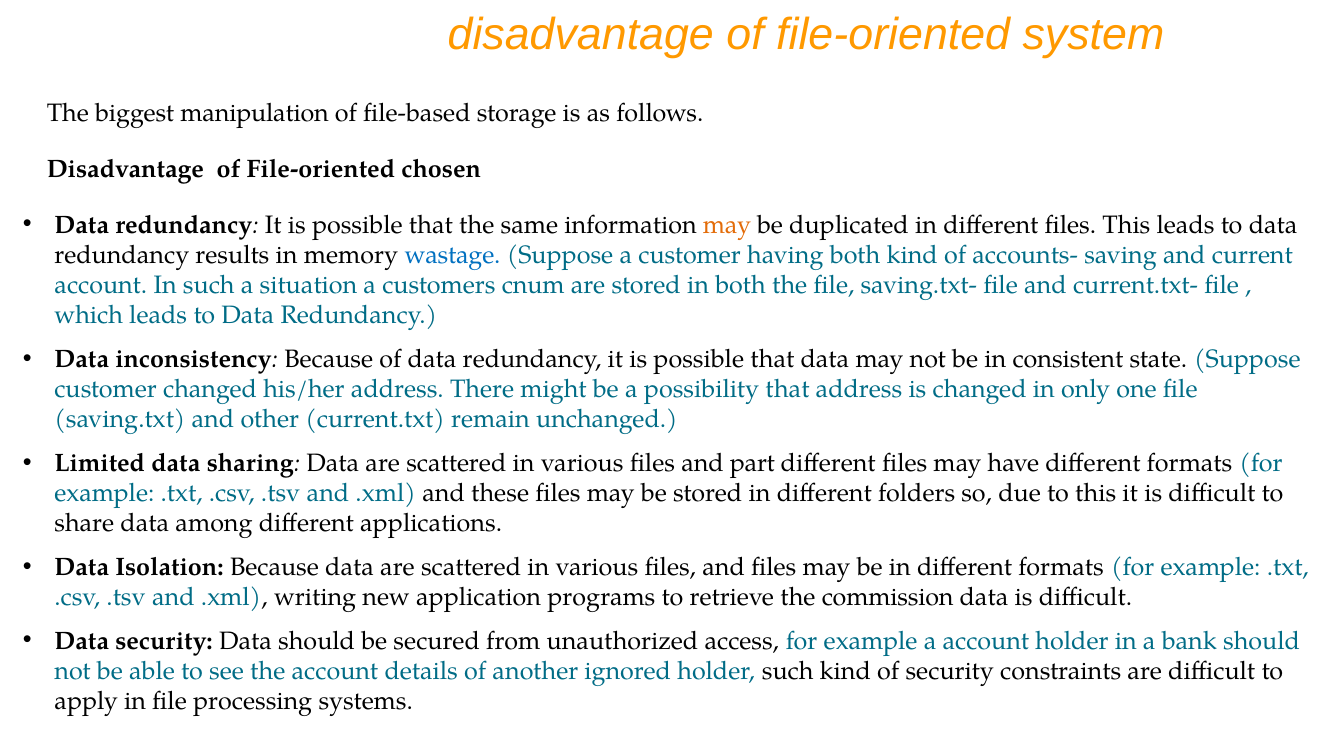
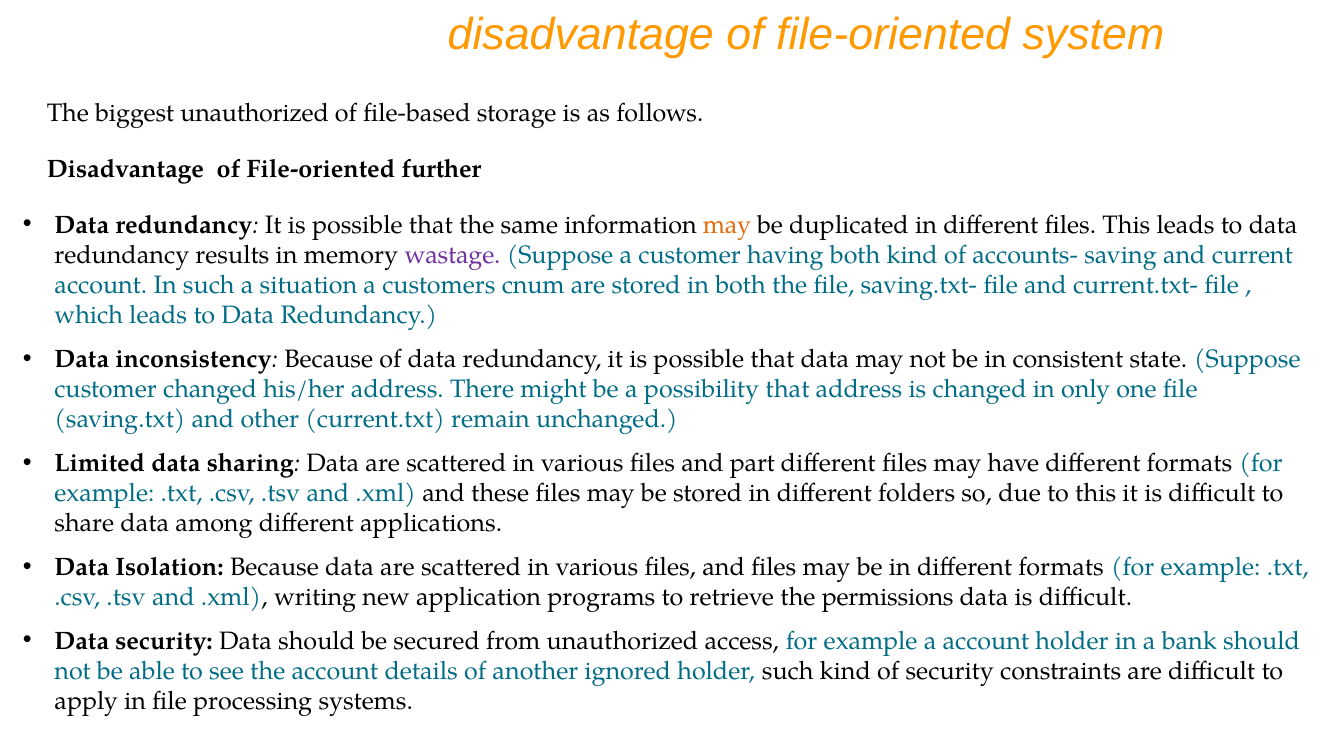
biggest manipulation: manipulation -> unauthorized (255, 113)
chosen: chosen -> further (441, 169)
wastage colour: blue -> purple (452, 255)
commission: commission -> permissions (888, 597)
